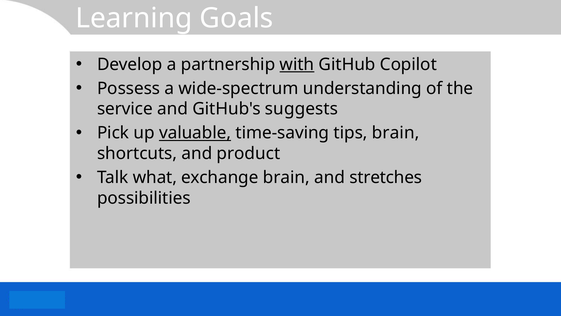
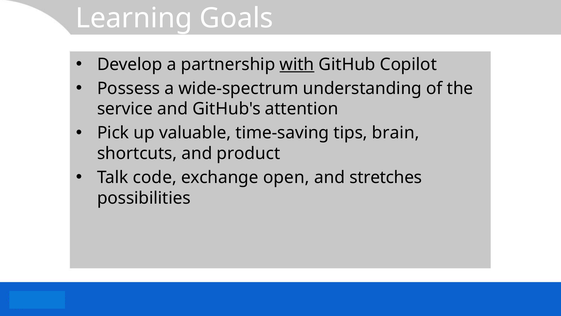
suggests: suggests -> attention (302, 109)
valuable underline: present -> none (195, 133)
what: what -> code (155, 177)
exchange brain: brain -> open (286, 177)
